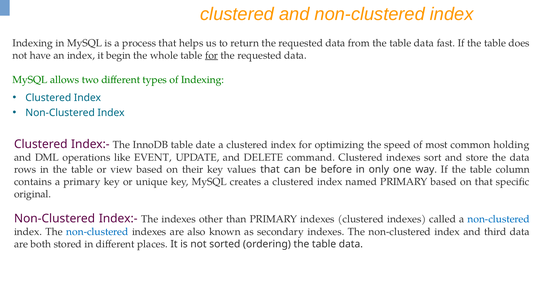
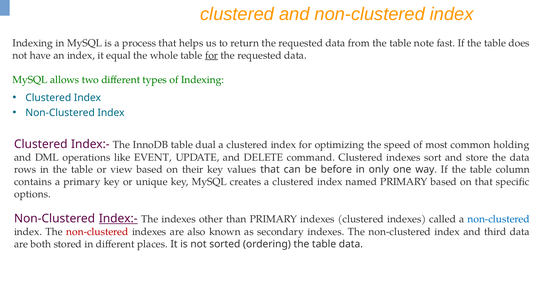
from the table data: data -> note (424, 43)
begin: begin -> equal (119, 55)
date: date -> dual (206, 145)
original: original -> options (32, 194)
Index:- underline: none -> present (118, 219)
non-clustered colour: blue -> red (97, 232)
